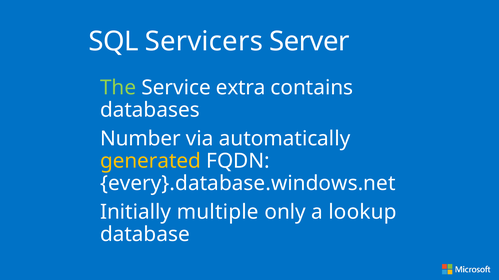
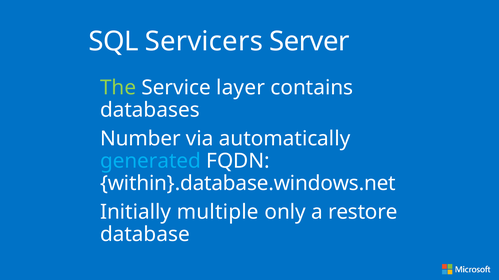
extra: extra -> layer (241, 88)
generated colour: yellow -> light blue (151, 161)
every}.database.windows.net: every}.database.windows.net -> within}.database.windows.net (248, 184)
lookup: lookup -> restore (363, 213)
